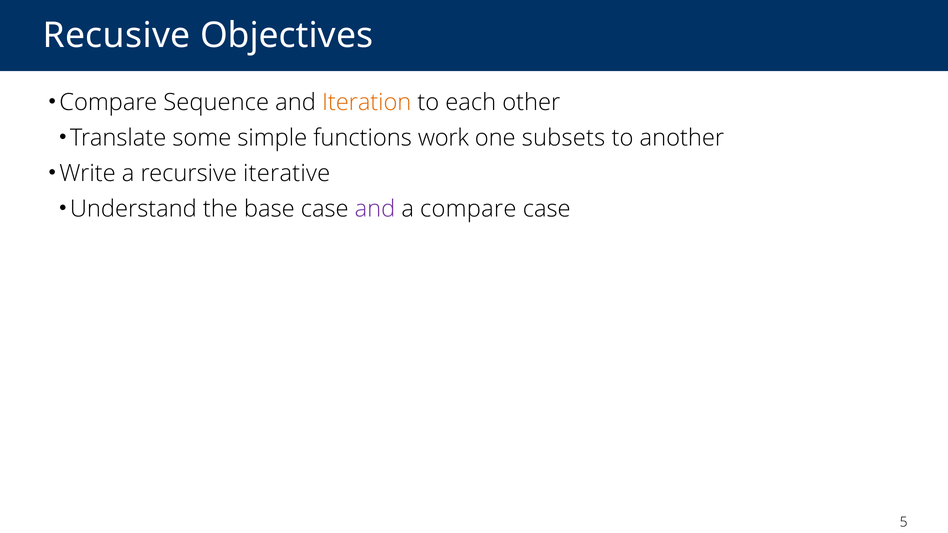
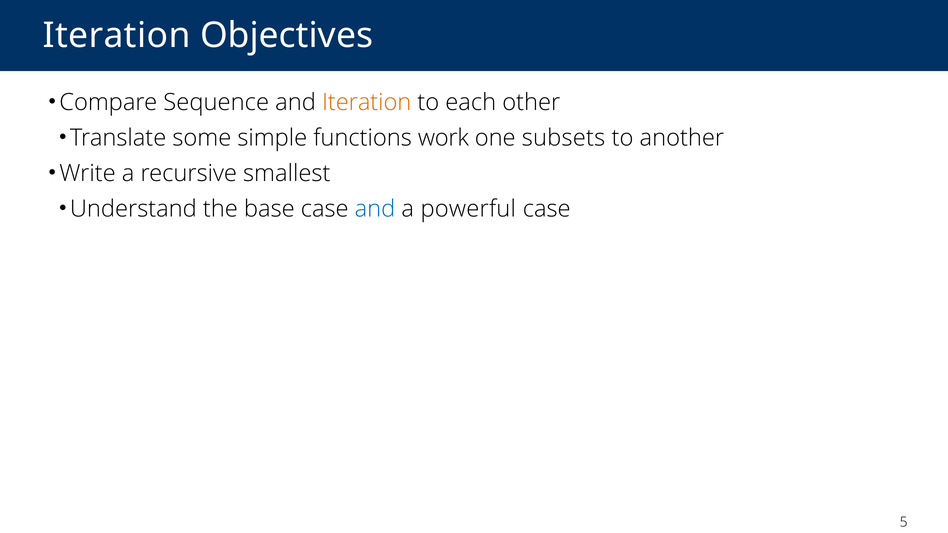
Recusive: Recusive -> Iteration (117, 35)
iterative: iterative -> smallest (287, 174)
and colour: purple -> blue (375, 209)
a compare: compare -> powerful (468, 209)
